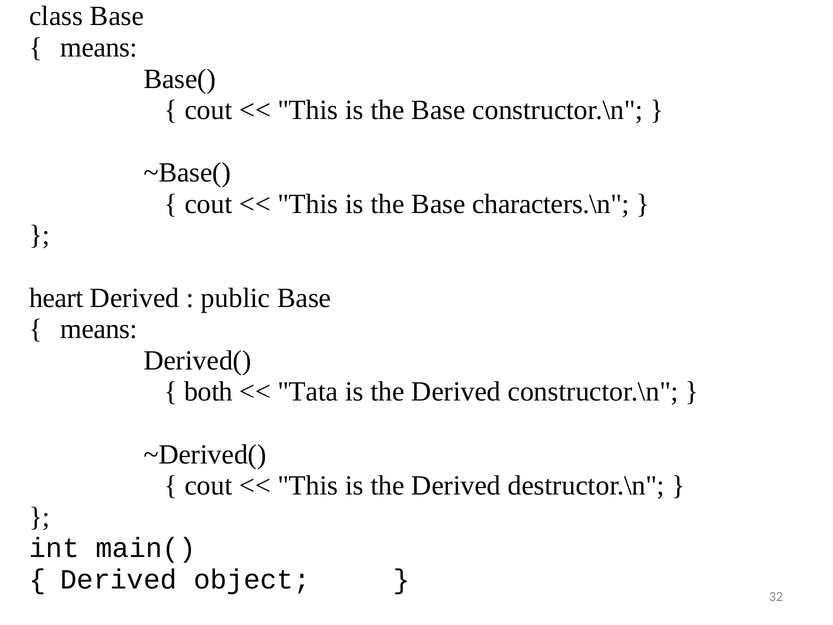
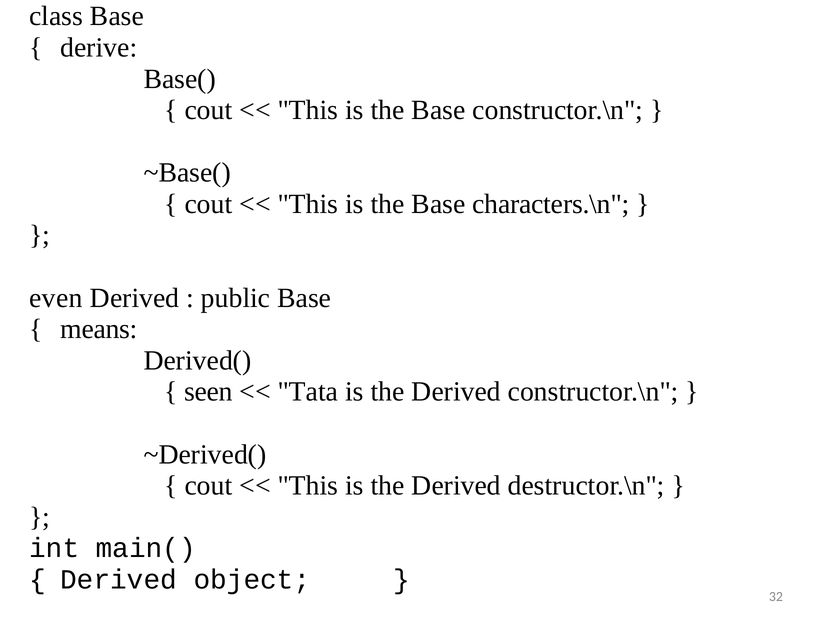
means: means -> derive (99, 48)
heart: heart -> even (56, 298)
both: both -> seen (209, 392)
